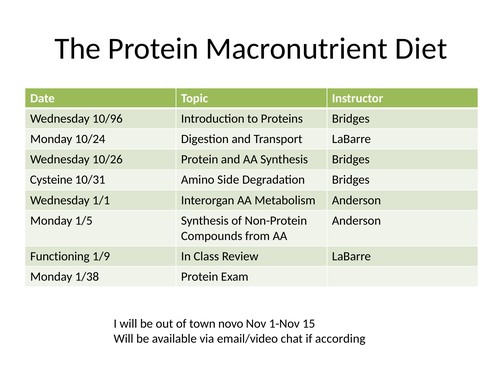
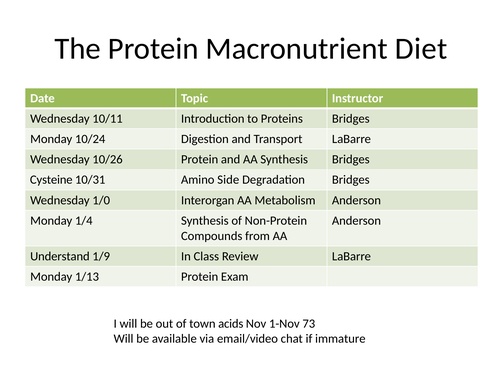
10/96: 10/96 -> 10/11 (108, 119)
1/1: 1/1 -> 1/0 (101, 200)
1/5: 1/5 -> 1/4 (84, 221)
Functioning: Functioning -> Understand (60, 256)
1/38: 1/38 -> 1/13 (87, 277)
novo: novo -> acids (231, 324)
15: 15 -> 73 (309, 324)
according: according -> immature (340, 339)
